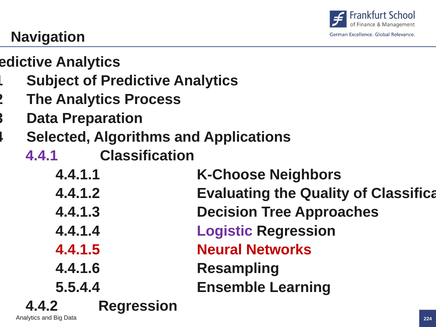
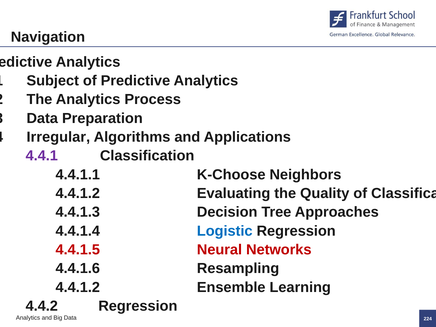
Selected: Selected -> Irregular (58, 137)
Logistic colour: purple -> blue (225, 231)
5.5.4.4: 5.5.4.4 -> 4.4.1.2 (78, 287)
